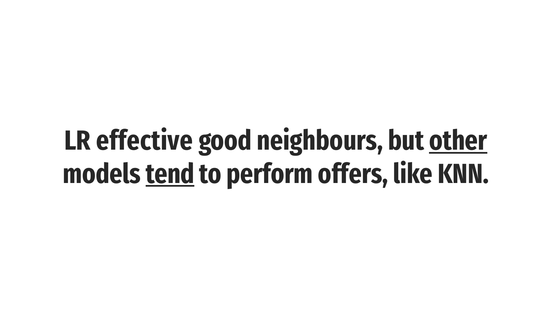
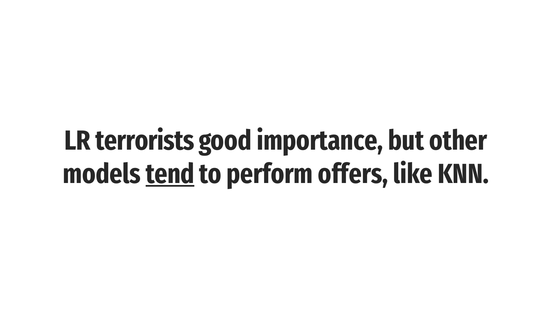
effective: effective -> terrorists (145, 141)
neighbours: neighbours -> importance (320, 141)
other underline: present -> none (458, 141)
